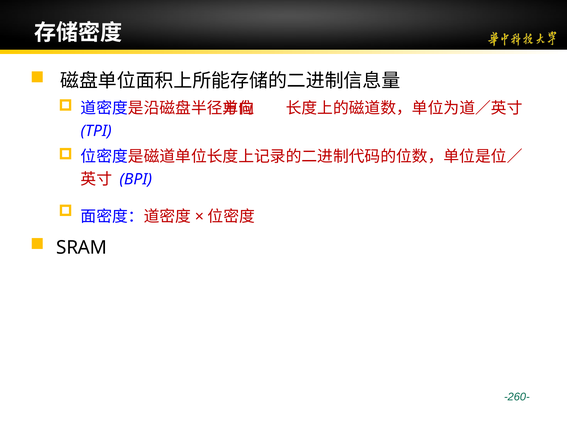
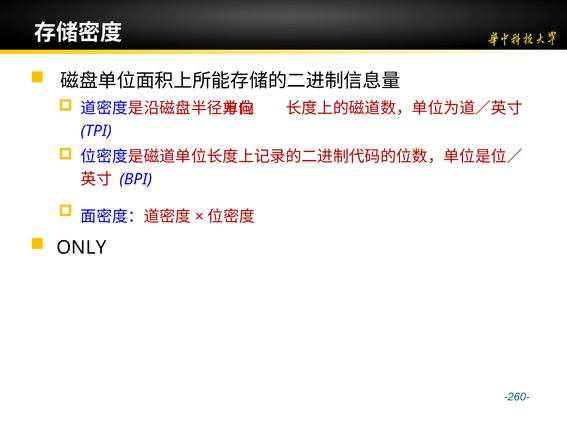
SRAM: SRAM -> ONLY (81, 248)
